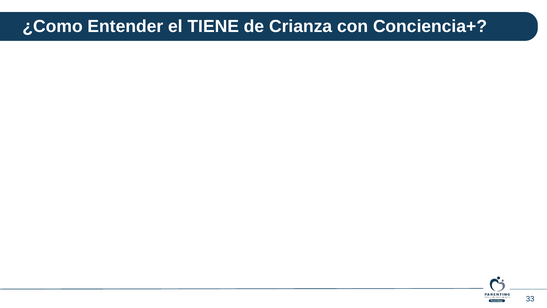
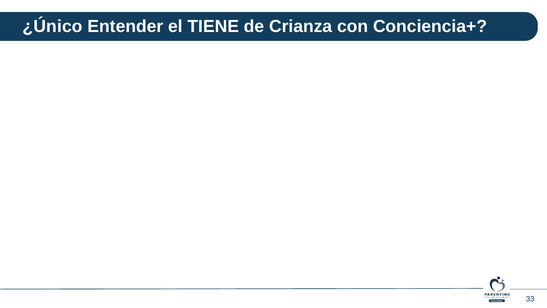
¿Como: ¿Como -> ¿Único (53, 26)
